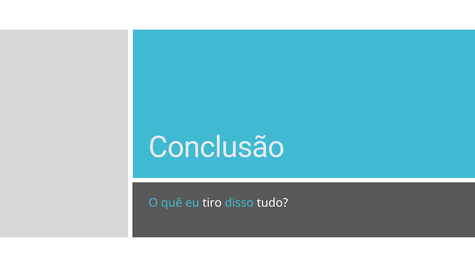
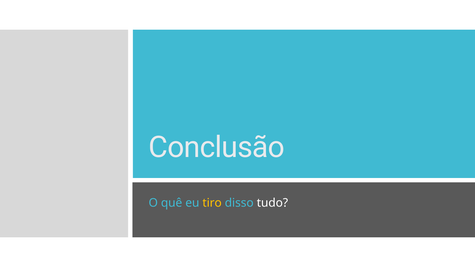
tiro colour: white -> yellow (212, 203)
